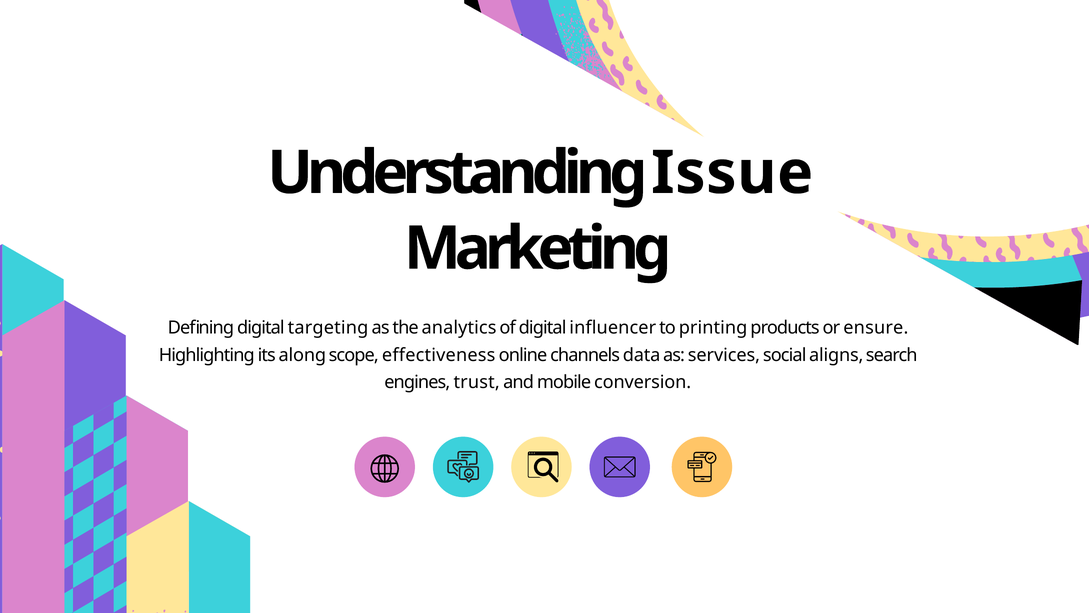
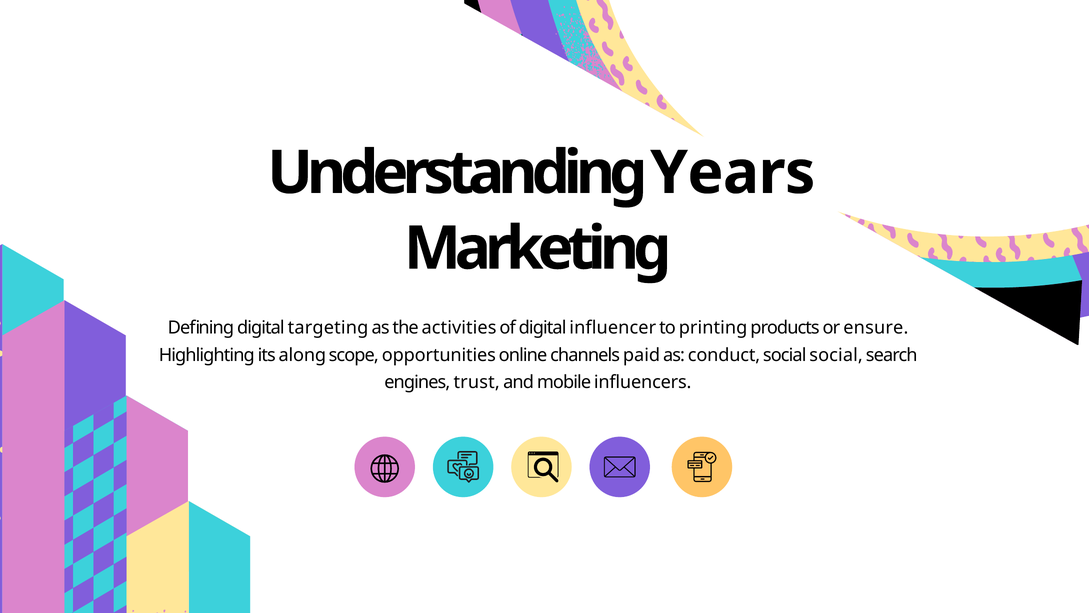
Issue: Issue -> Years (733, 173)
analytics: analytics -> activities (459, 328)
effectiveness: effectiveness -> opportunities (439, 355)
data: data -> paid (642, 355)
services: services -> conduct (724, 355)
social aligns: aligns -> social (836, 355)
conversion: conversion -> influencers (643, 382)
